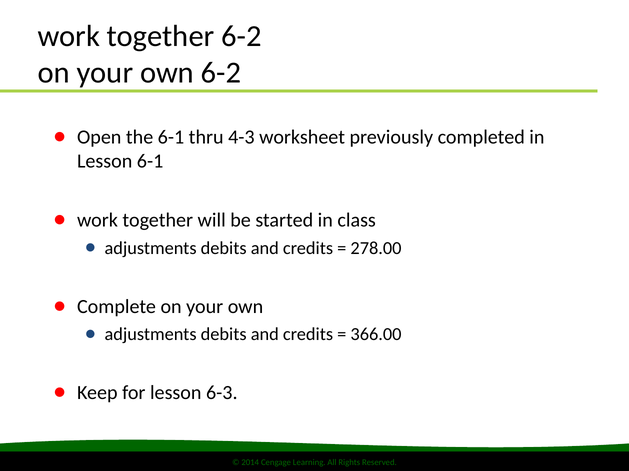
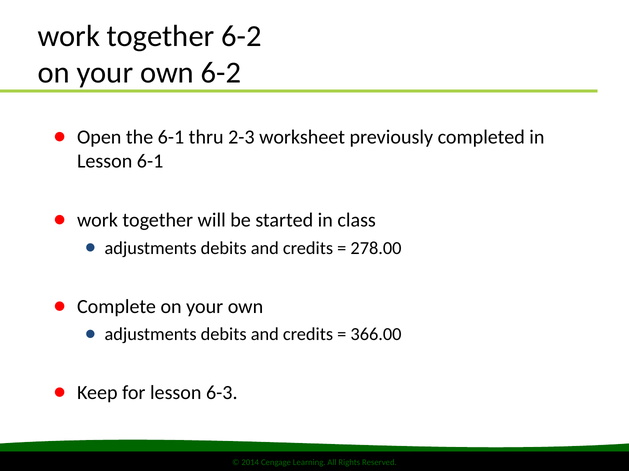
4-3: 4-3 -> 2-3 (241, 137)
